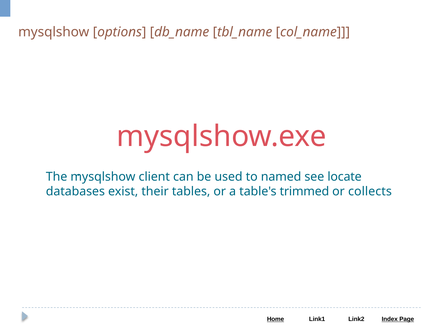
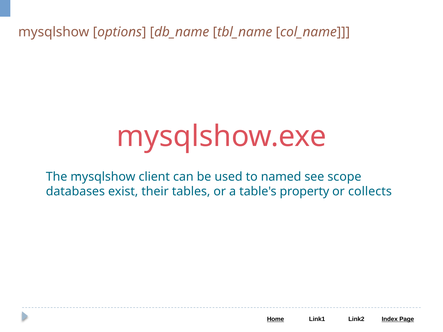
locate: locate -> scope (344, 177)
trimmed: trimmed -> property (304, 192)
